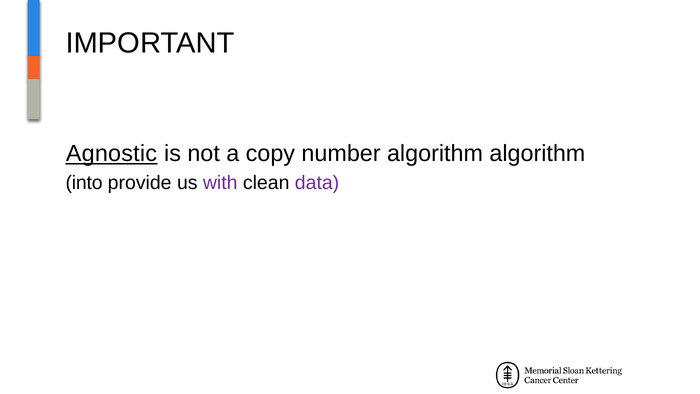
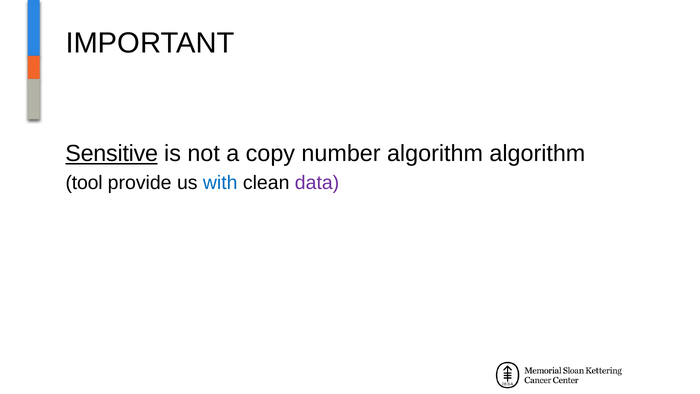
Agnostic: Agnostic -> Sensitive (112, 154)
into: into -> tool (84, 183)
with colour: purple -> blue (220, 183)
